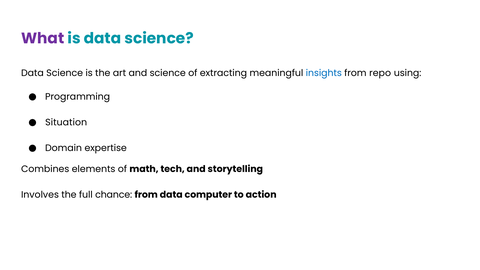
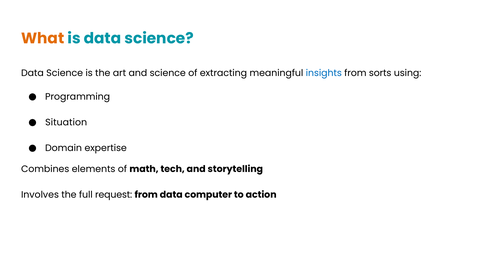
What colour: purple -> orange (43, 38)
repo: repo -> sorts (380, 73)
chance: chance -> request (114, 195)
